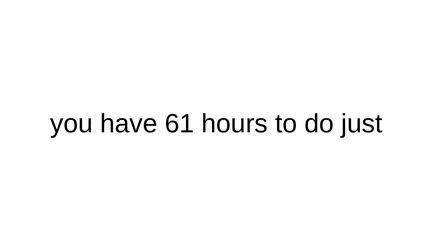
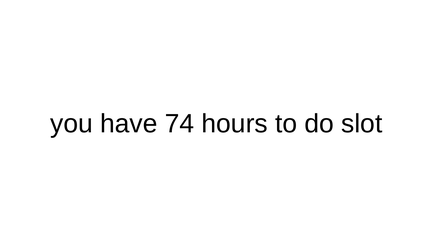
61: 61 -> 74 (180, 124)
just: just -> slot (362, 124)
